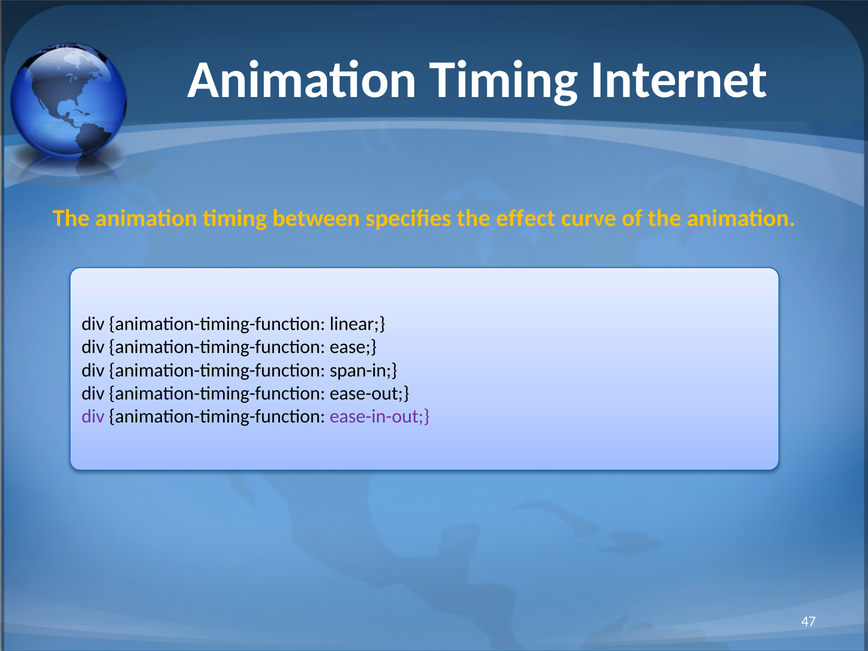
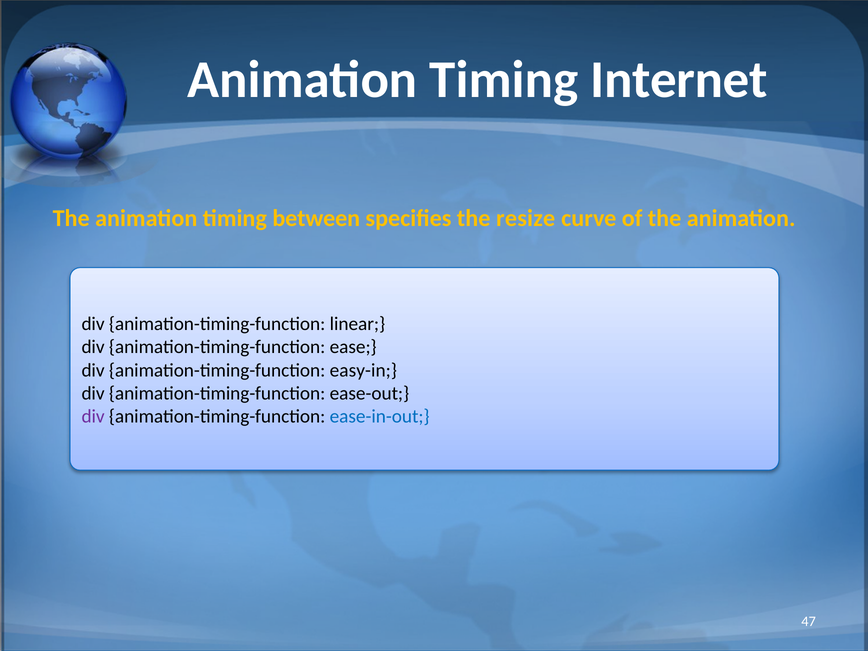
effect: effect -> resize (526, 218)
span-in: span-in -> easy-in (363, 370)
ease-in-out colour: purple -> blue (380, 416)
